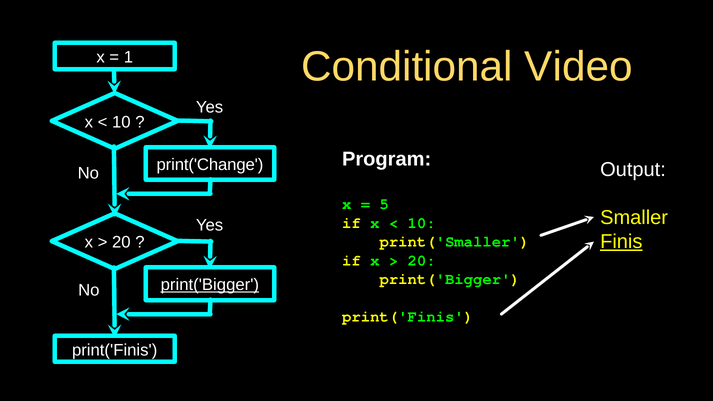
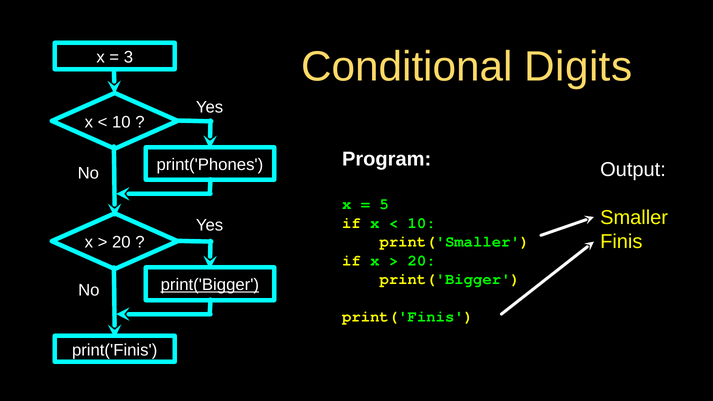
Video: Video -> Digits (578, 67)
1: 1 -> 3 (128, 57)
print('Change: print('Change -> print('Phones (210, 165)
Finis underline: present -> none (621, 242)
